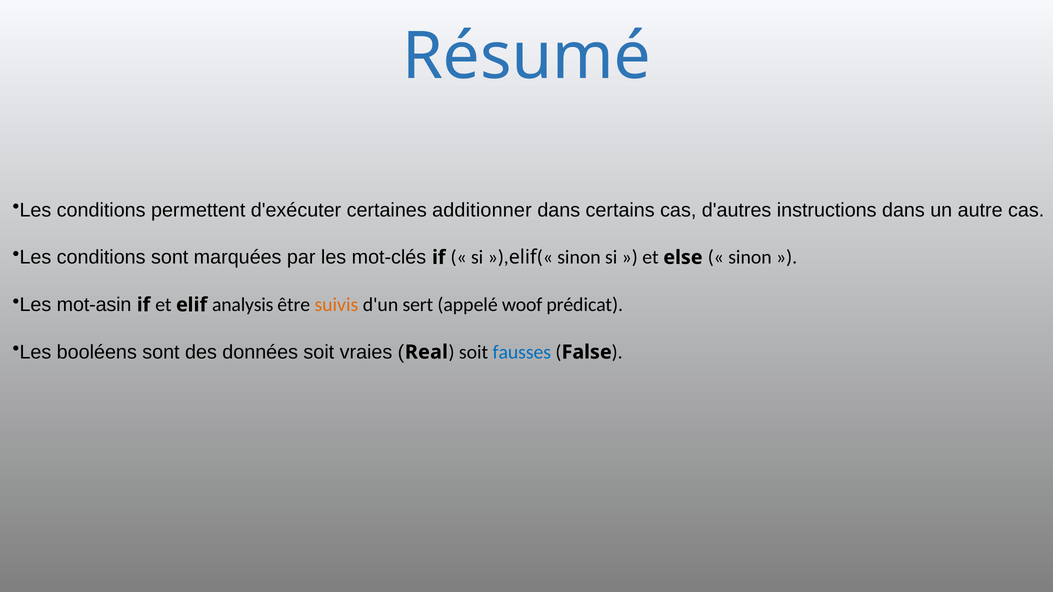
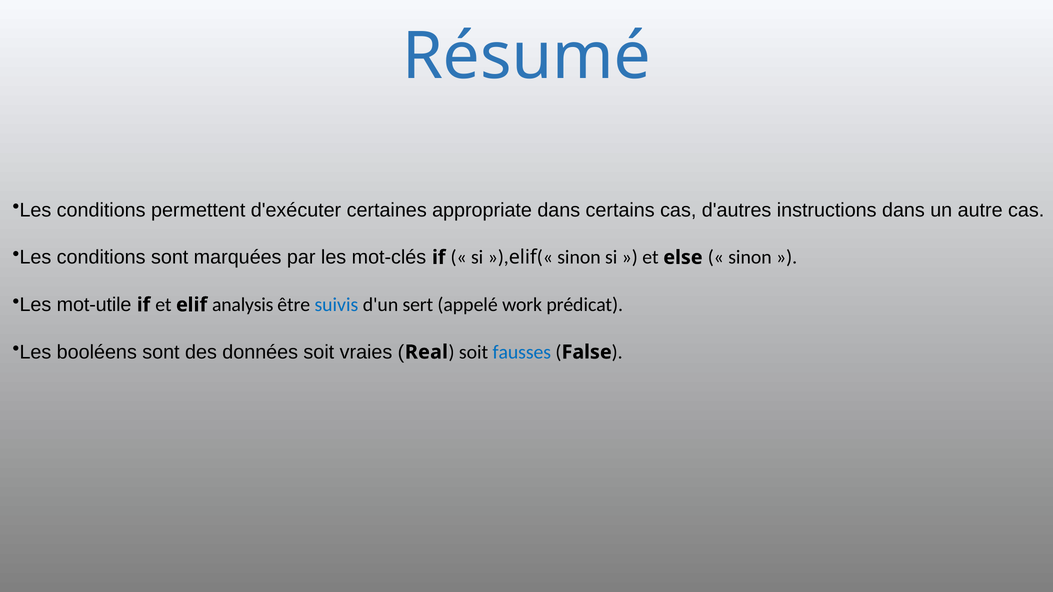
additionner: additionner -> appropriate (482, 210)
mot-asin: mot-asin -> mot-utile (94, 305)
suivis colour: orange -> blue (336, 305)
woof: woof -> work (522, 305)
